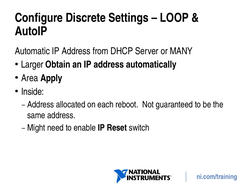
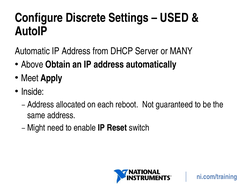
LOOP: LOOP -> USED (174, 18)
Larger: Larger -> Above (32, 65)
Area: Area -> Meet (30, 78)
